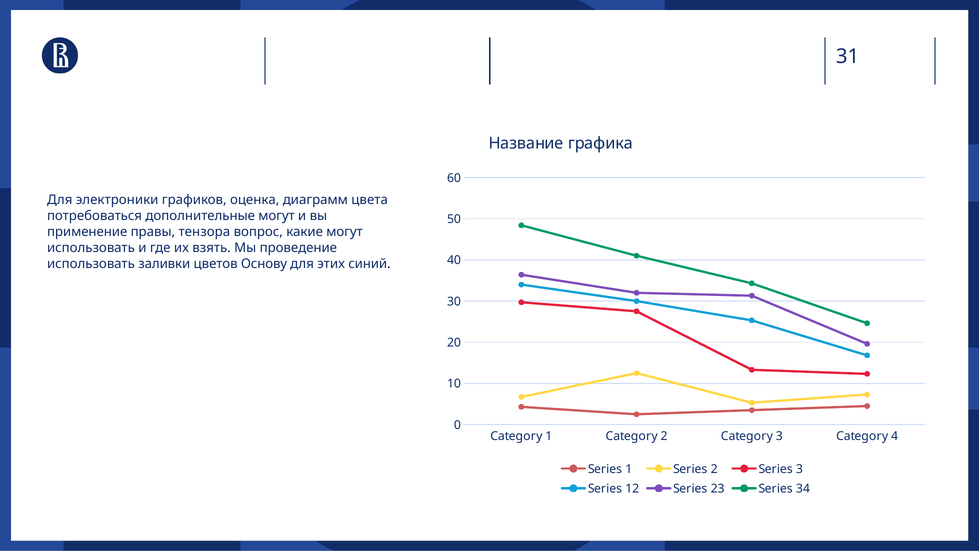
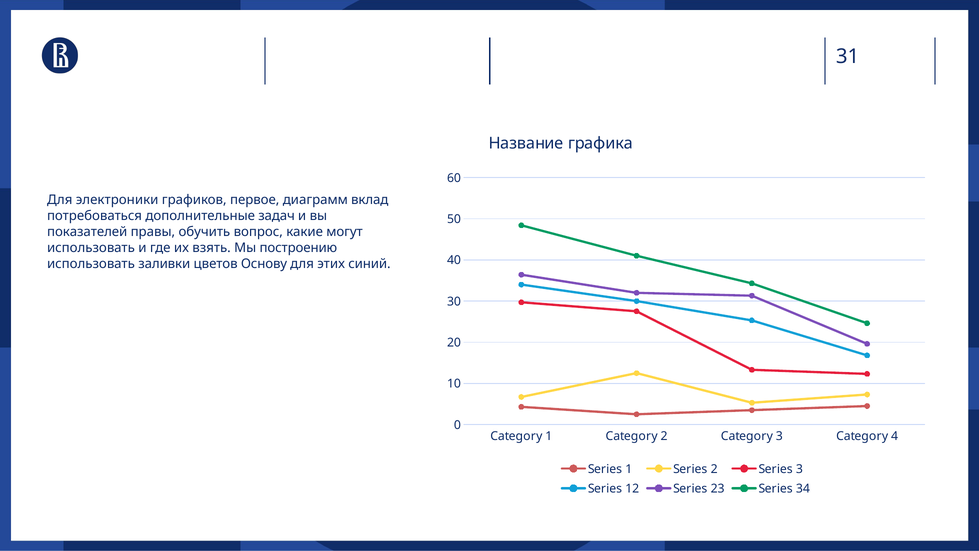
оценка: оценка -> первое (255, 200)
цвета: цвета -> вклад (370, 200)
дополнительные могут: могут -> задач (277, 216)
применение: применение -> показателей (87, 232)
тензора: тензора -> обучить (204, 232)
проведение: проведение -> построению (298, 248)
